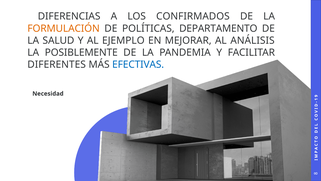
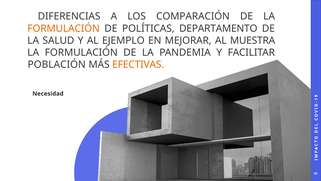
CONFIRMADOS: CONFIRMADOS -> COMPARACIÓN (193, 16)
ANÁLISIS: ANÁLISIS -> MUESTRA (253, 40)
POSIBLEMENTE: POSIBLEMENTE -> FORMULACIÓN (81, 52)
DIFERENTES: DIFERENTES -> POBLACIÓN (57, 64)
EFECTIVAS colour: blue -> orange (138, 64)
